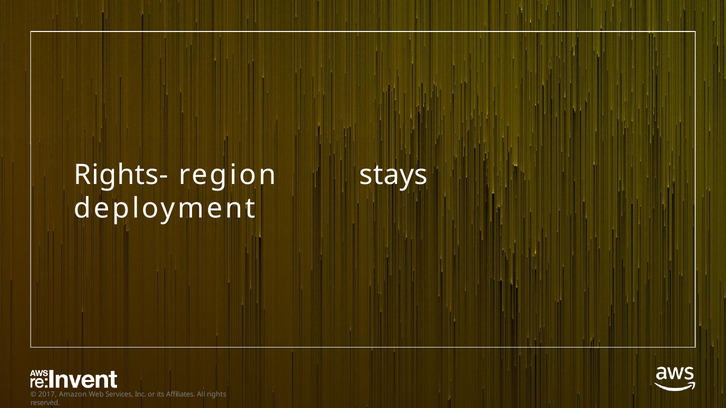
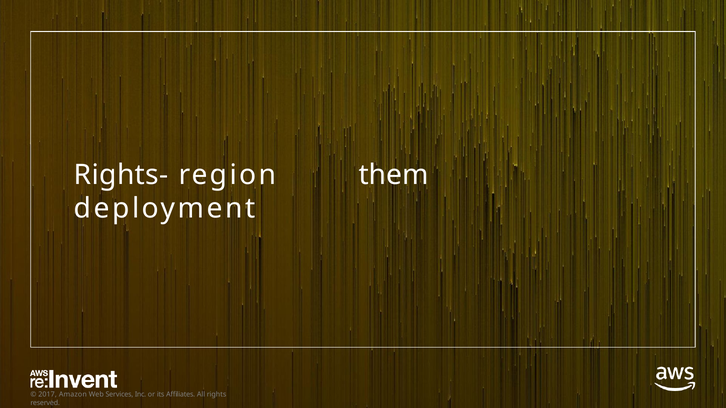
stays: stays -> them (394, 175)
